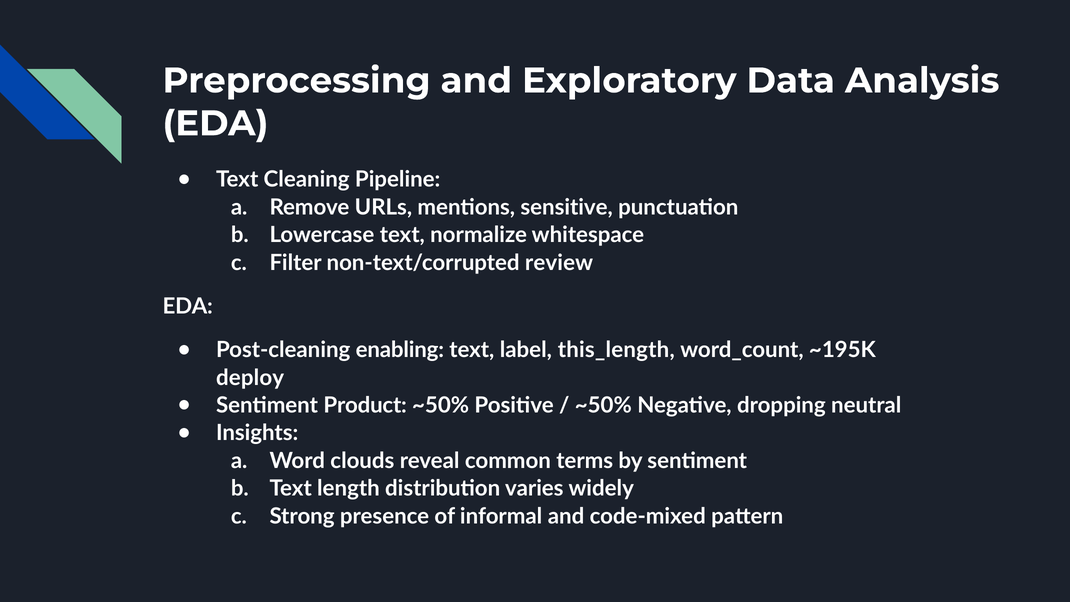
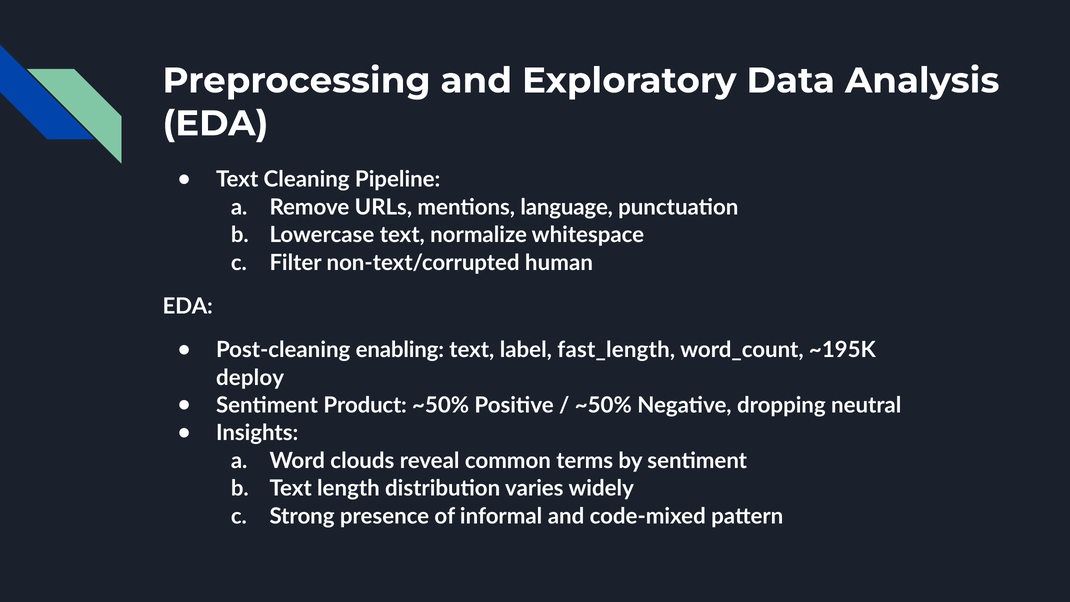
sensitive: sensitive -> language (567, 207)
review: review -> human (559, 263)
this_length: this_length -> fast_length (616, 350)
